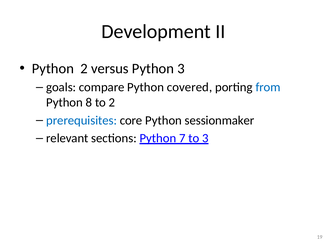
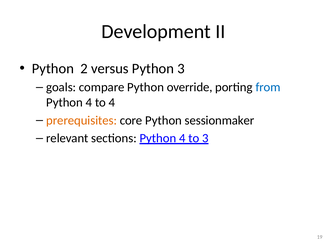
covered: covered -> override (190, 87)
8: 8 -> 4 (89, 103)
to 2: 2 -> 4 (112, 103)
prerequisites colour: blue -> orange (82, 120)
sections Python 7: 7 -> 4 (182, 138)
